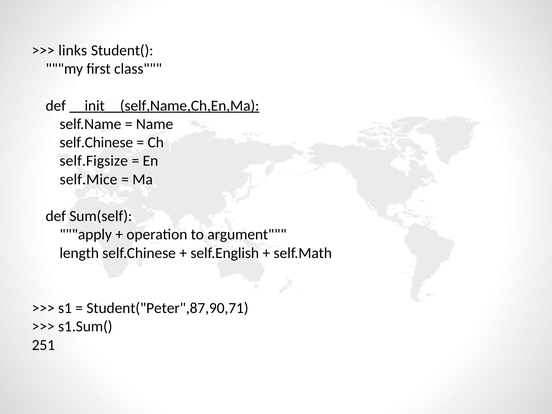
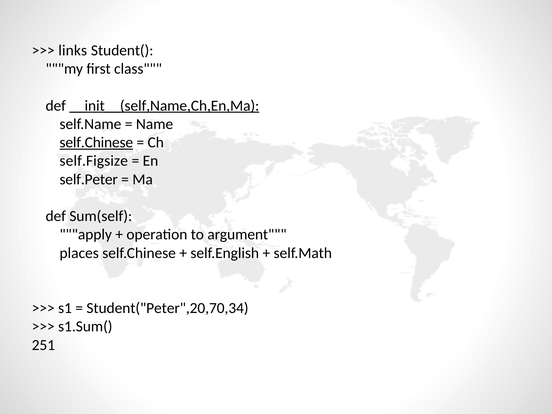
self.Chinese underline: none -> present (96, 142)
self.Mice: self.Mice -> self.Peter (89, 179)
length: length -> places (79, 253)
Student("Peter",87,90,71: Student("Peter",87,90,71 -> Student("Peter",20,70,34 (167, 308)
